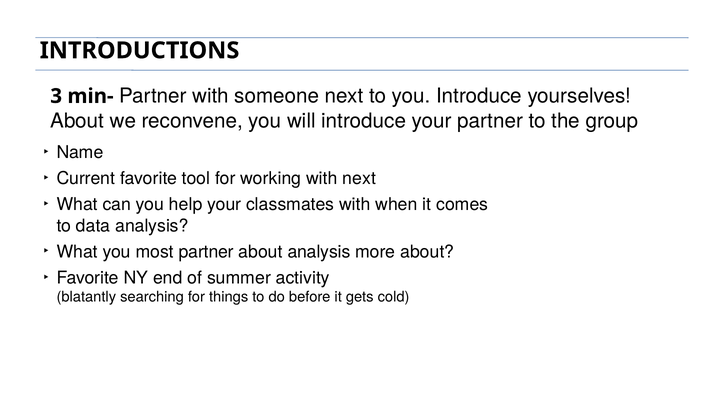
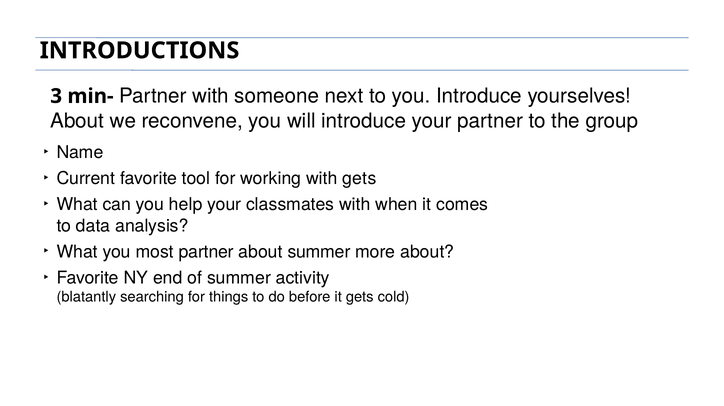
with next: next -> gets (359, 179)
about analysis: analysis -> summer (319, 252)
